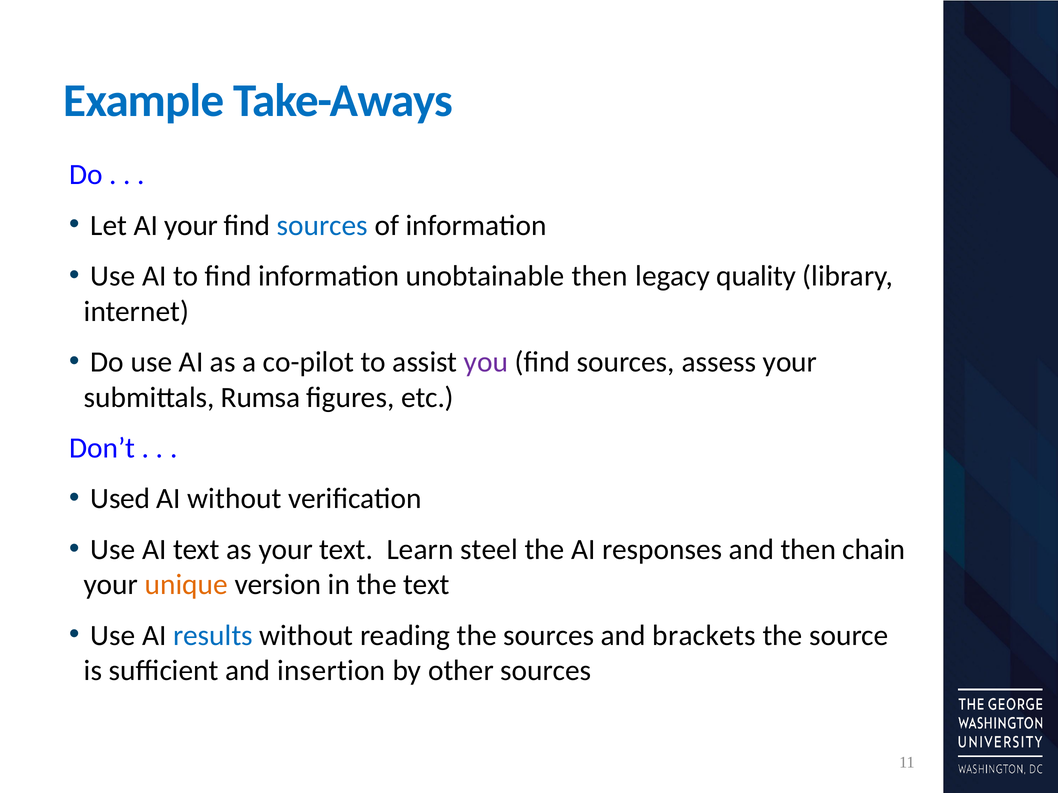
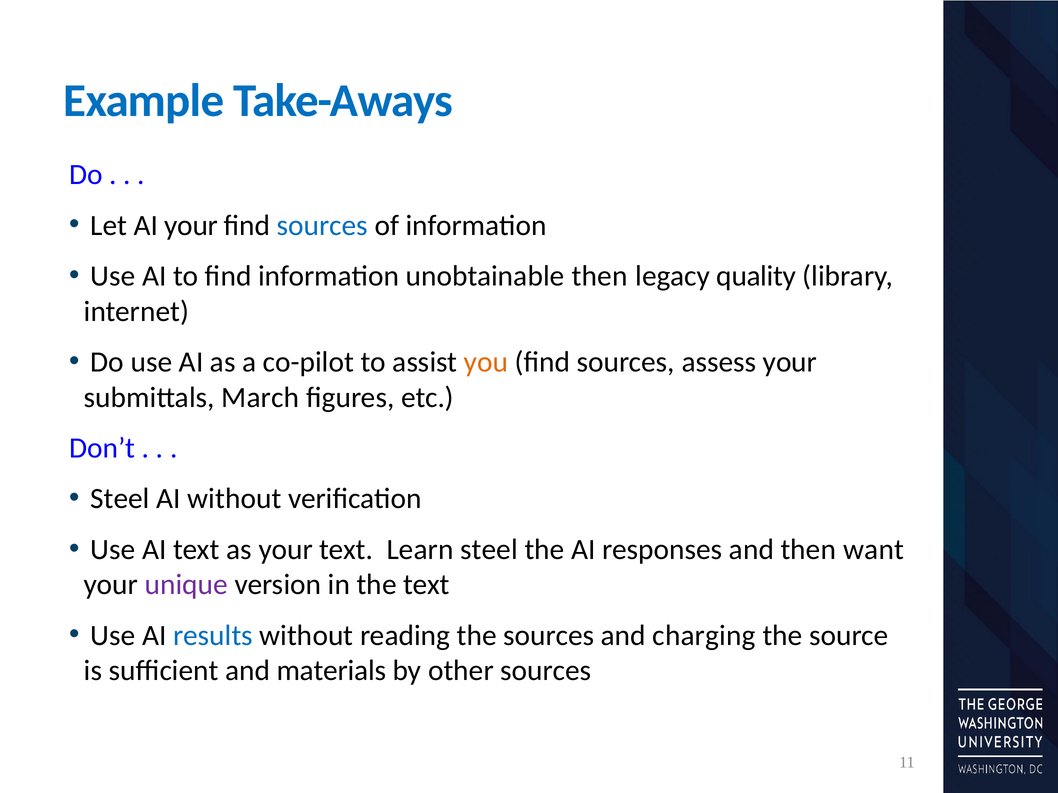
you colour: purple -> orange (486, 362)
Rumsa: Rumsa -> March (260, 398)
Used: Used -> Steel (120, 499)
chain: chain -> want (874, 550)
unique colour: orange -> purple (186, 585)
brackets: brackets -> charging (704, 636)
insertion: insertion -> materials (331, 671)
